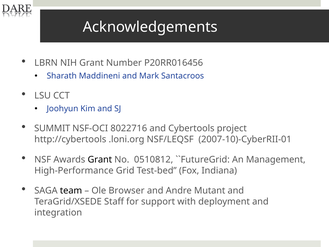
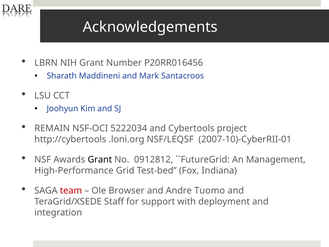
SUMMIT: SUMMIT -> REMAIN (52, 128)
8022716: 8022716 -> 5222034 (129, 128)
0510812: 0510812 -> 0912812 (154, 159)
team colour: black -> red (71, 190)
Mutant: Mutant -> Tuomo (210, 190)
